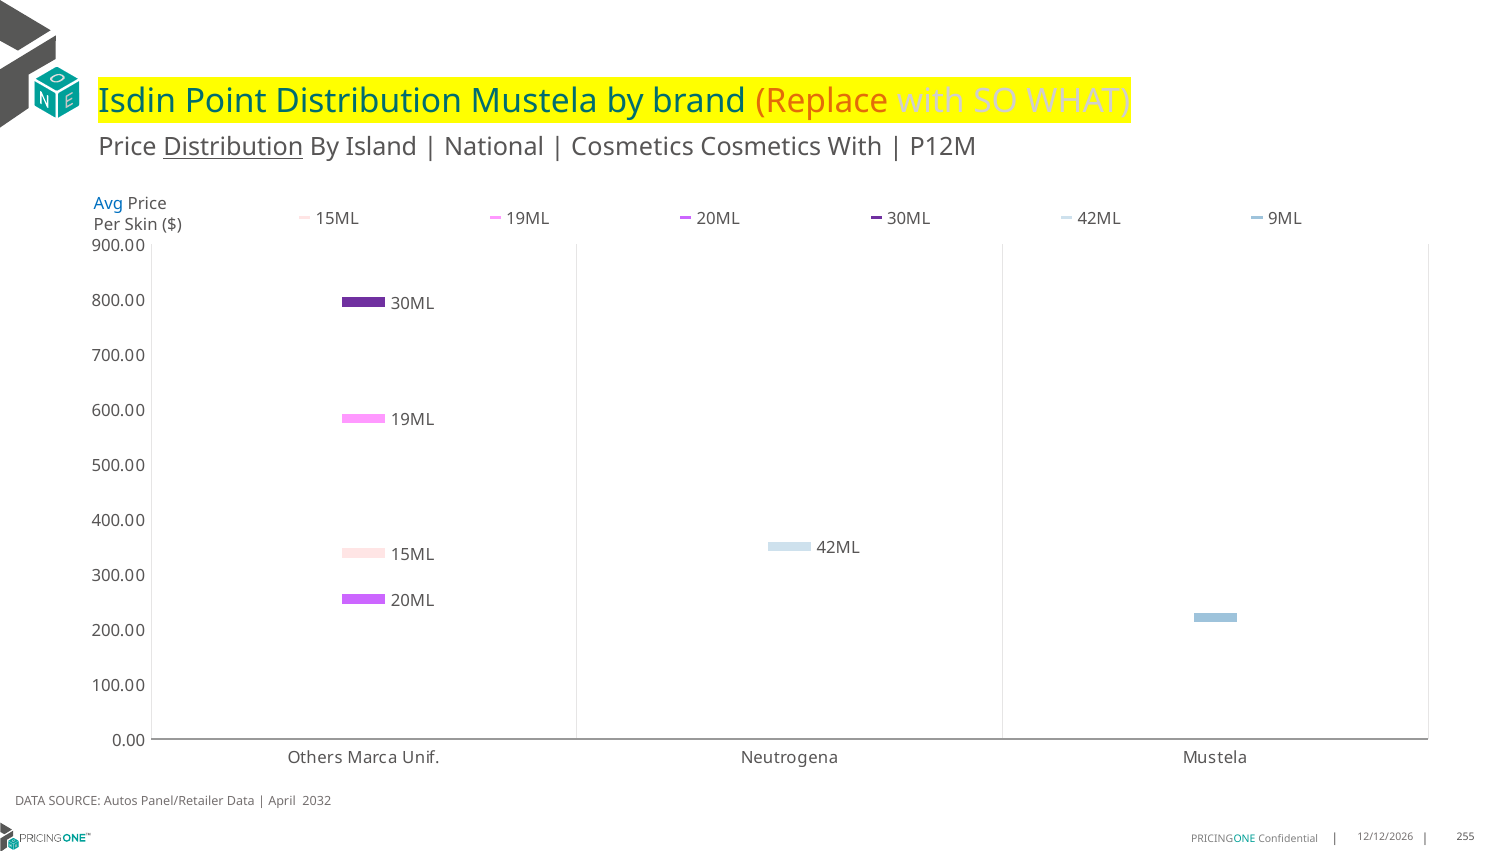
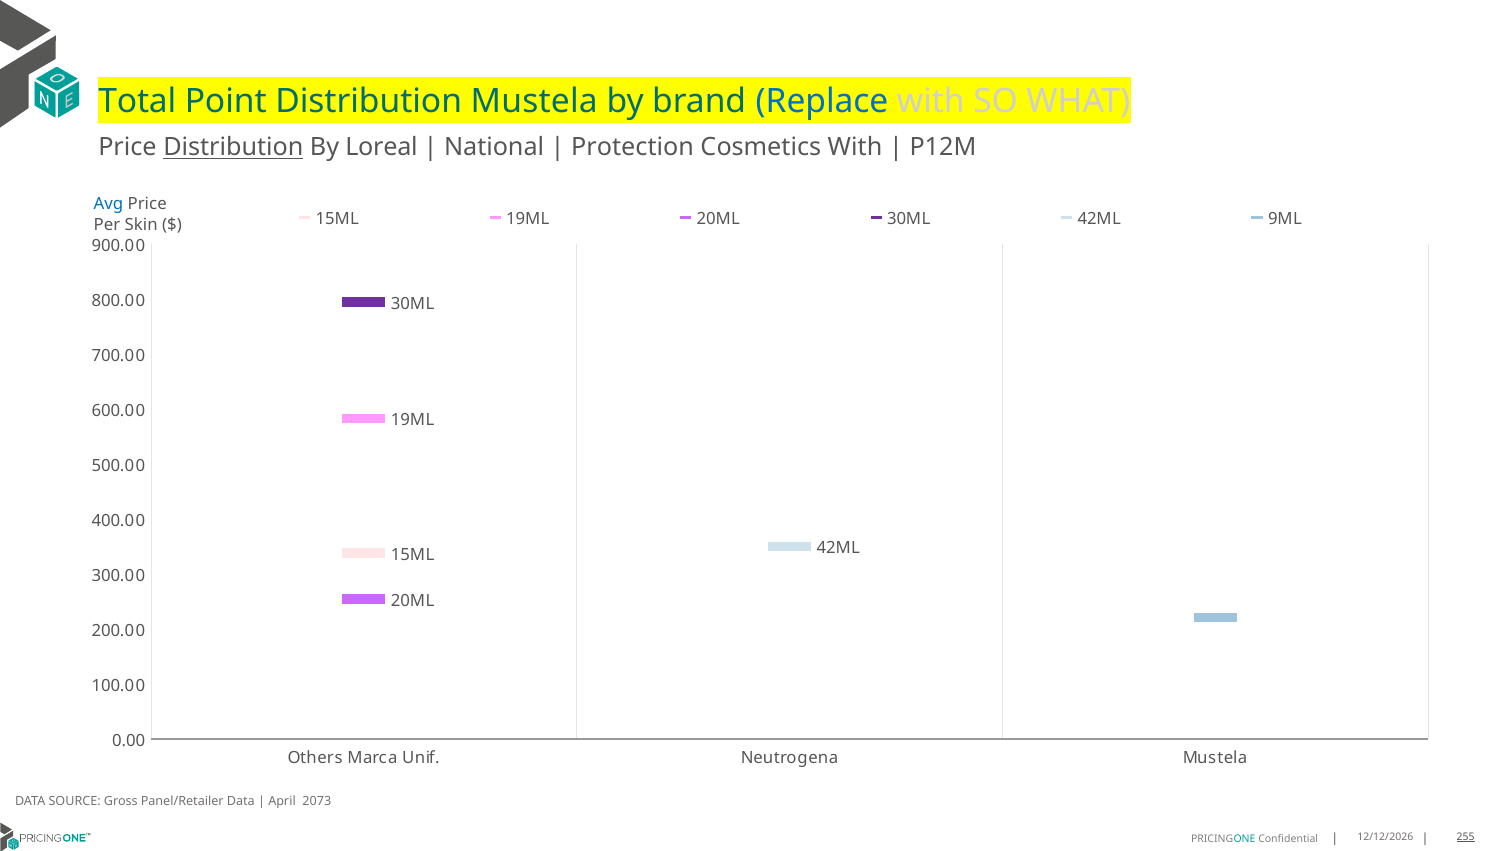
Isdin: Isdin -> Total (137, 102)
Replace colour: orange -> blue (822, 102)
Island: Island -> Loreal (381, 147)
Cosmetics: Cosmetics -> Protection (633, 147)
Autos: Autos -> Gross (121, 801)
2032: 2032 -> 2073 (317, 801)
255 underline: none -> present (1466, 836)
